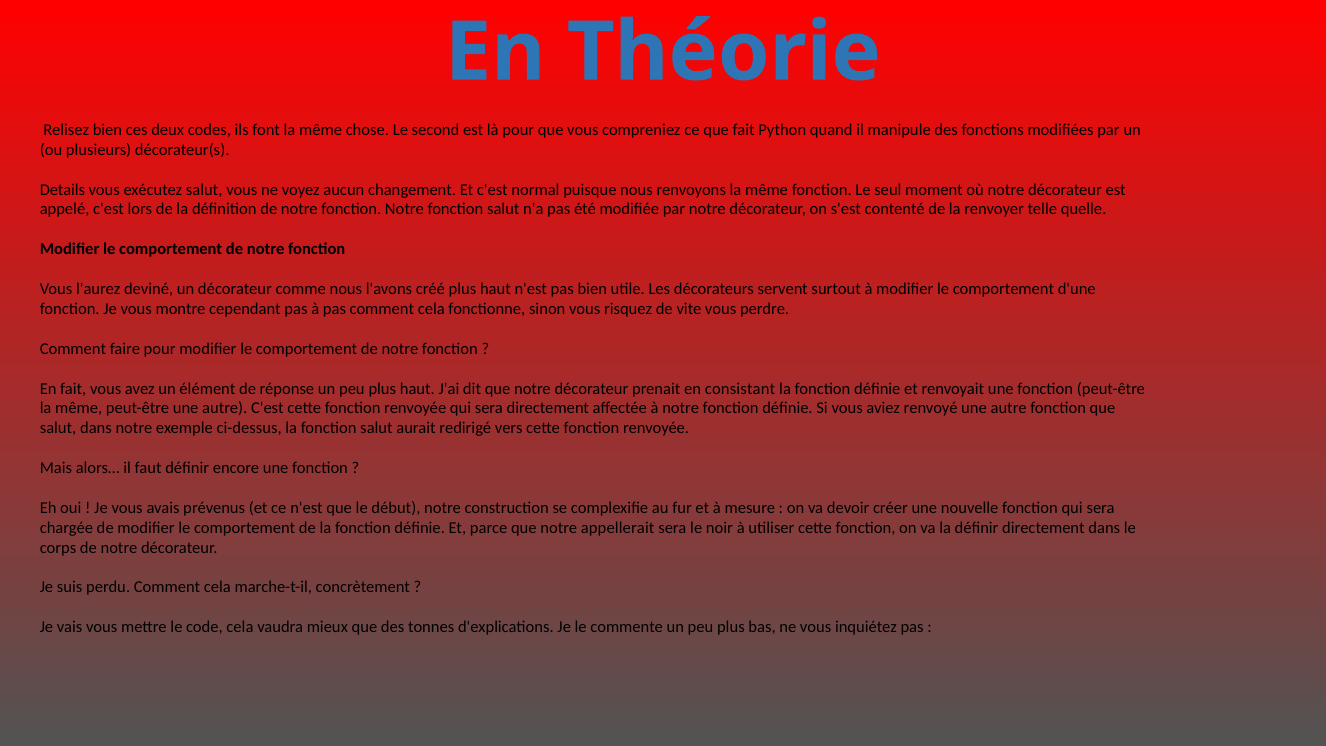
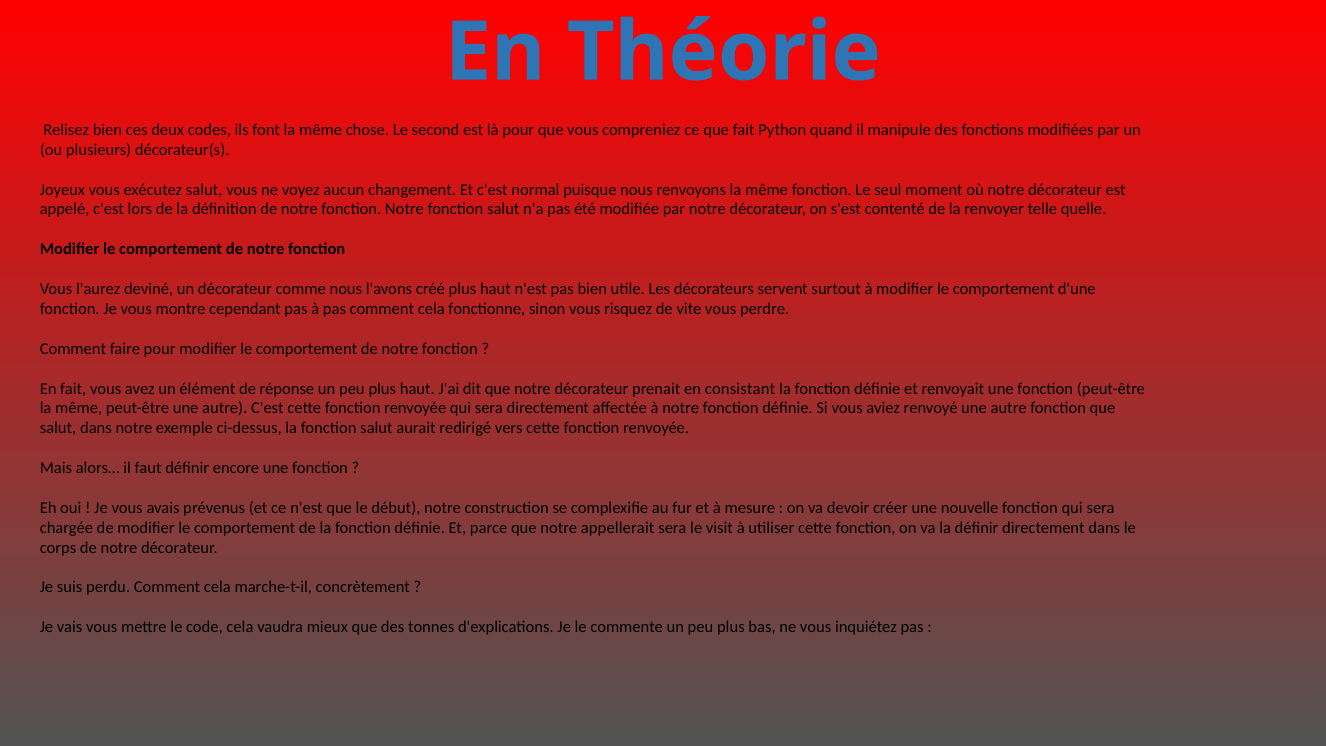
Details: Details -> Joyeux (62, 190)
noir: noir -> visit (719, 528)
